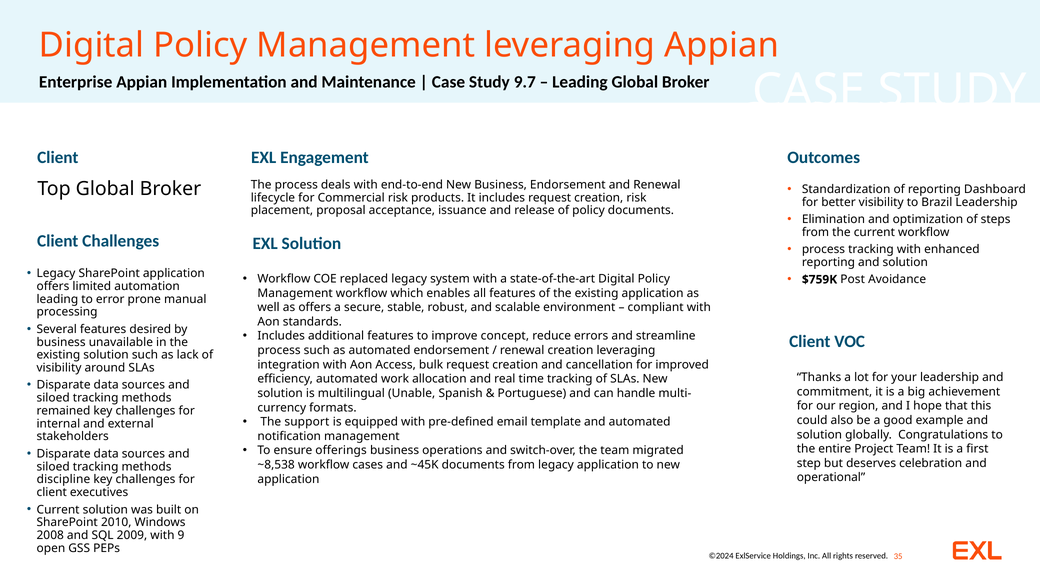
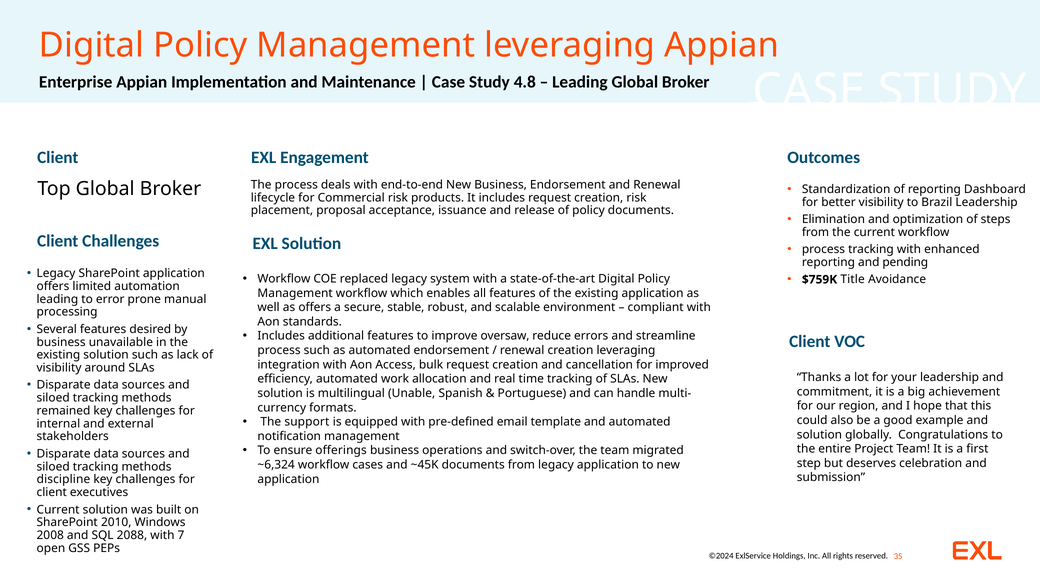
9.7: 9.7 -> 4.8 (525, 82)
reporting and solution: solution -> pending (905, 262)
Post: Post -> Title (853, 280)
concept: concept -> oversaw (505, 336)
~8,538: ~8,538 -> ~6,324 (276, 465)
operational: operational -> submission (831, 478)
2009: 2009 -> 2088 (132, 535)
9: 9 -> 7 (181, 535)
